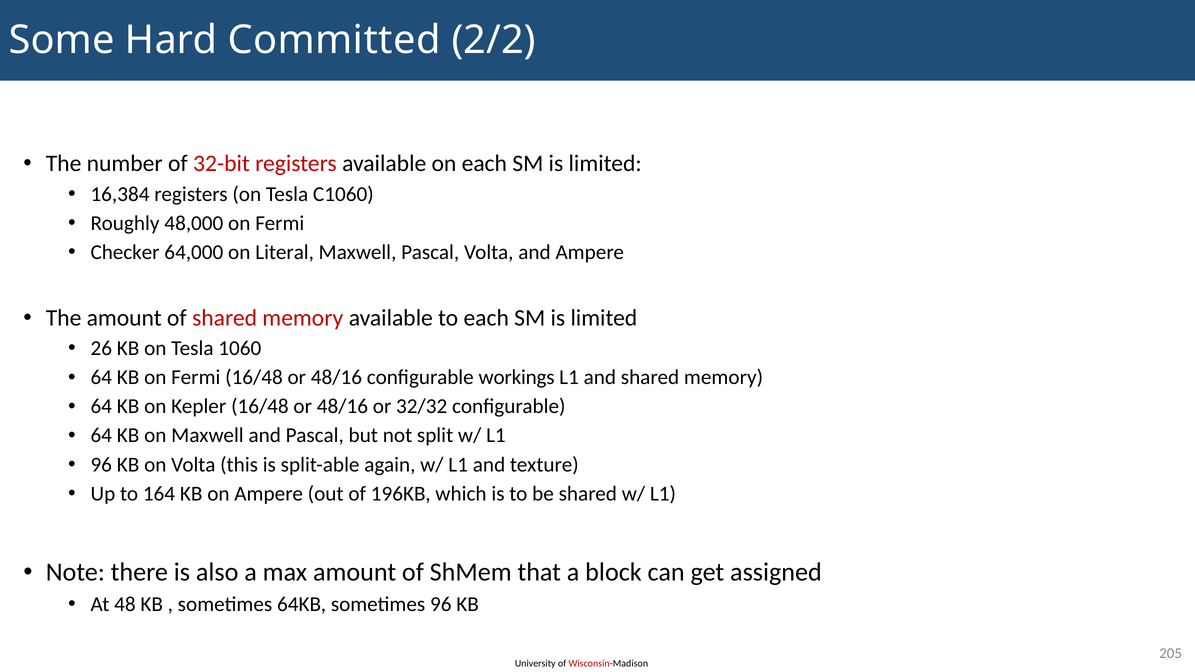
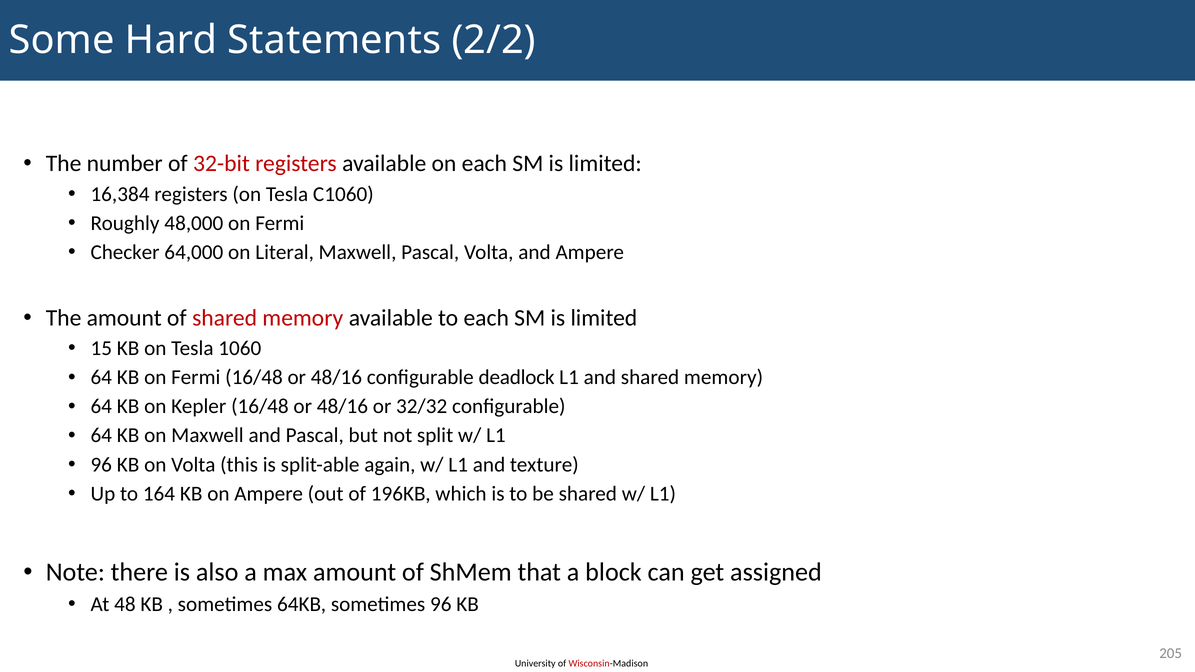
Committed: Committed -> Statements (334, 40)
26: 26 -> 15 (101, 348)
workings: workings -> deadlock (517, 377)
